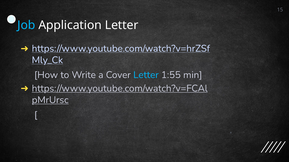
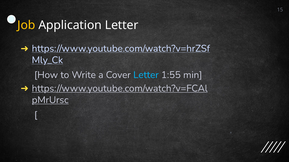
Job colour: light blue -> yellow (26, 25)
